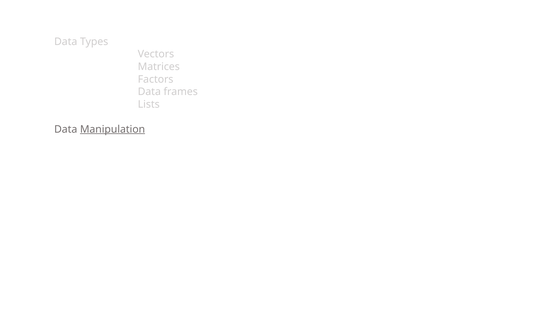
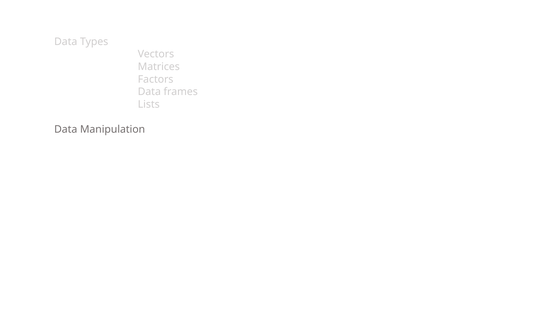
Manipulation underline: present -> none (113, 129)
